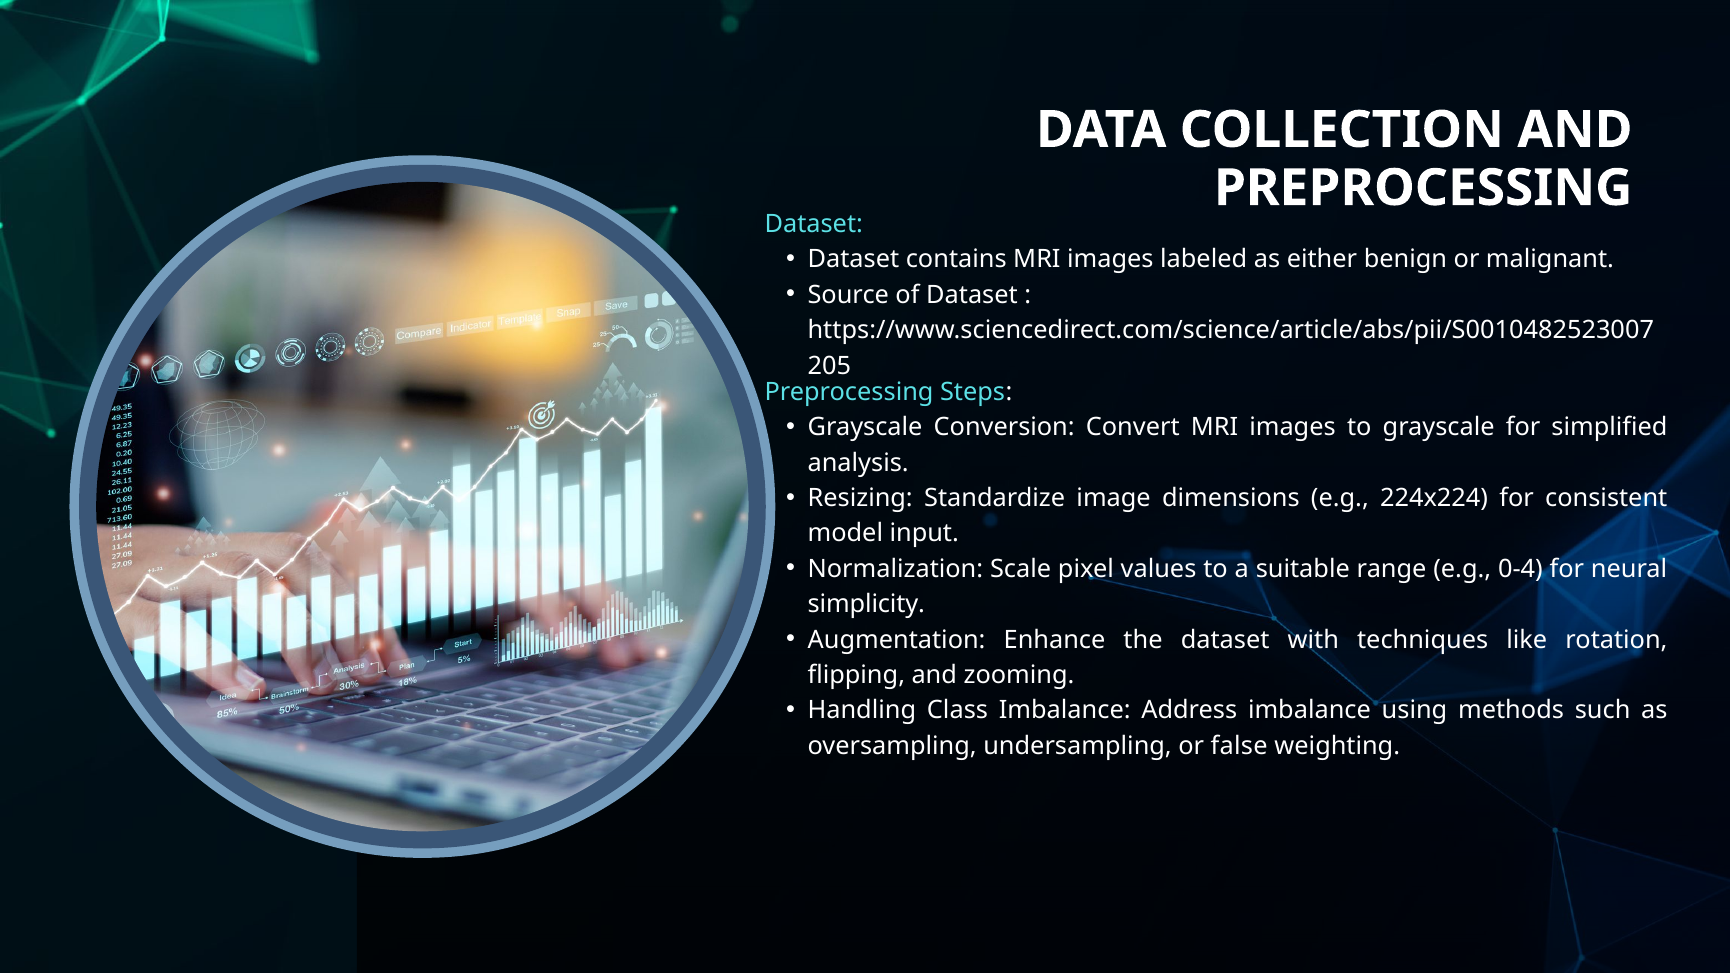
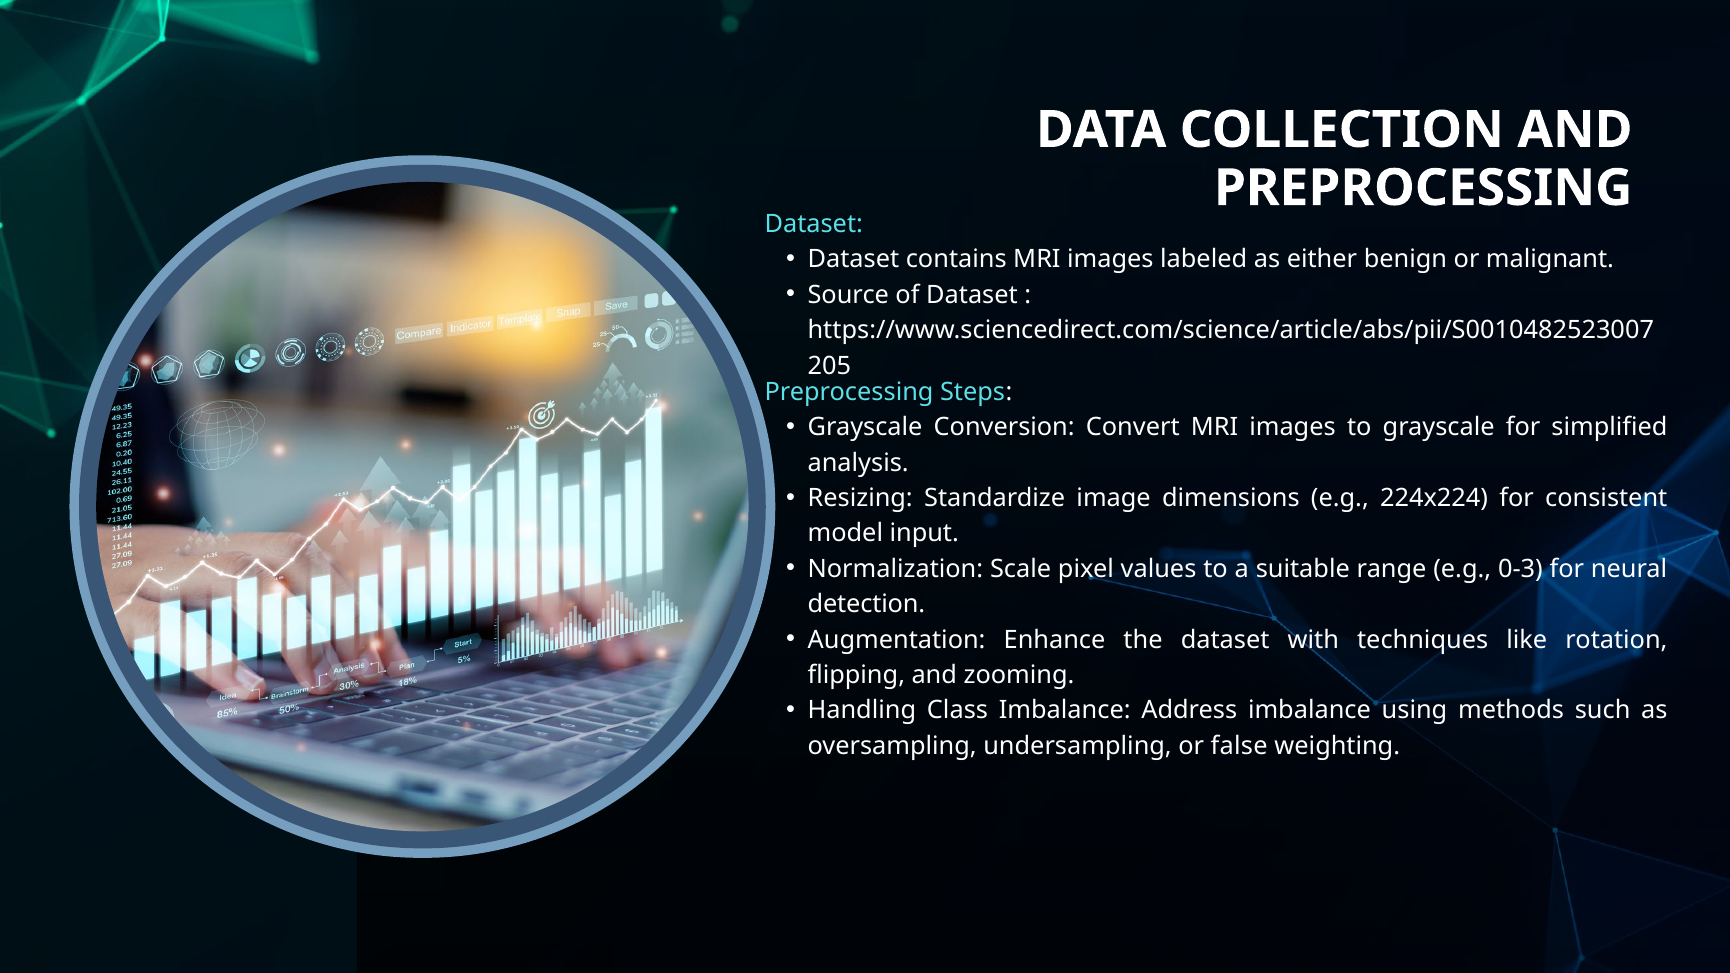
0-4: 0-4 -> 0-3 (1520, 569)
simplicity: simplicity -> detection (866, 604)
